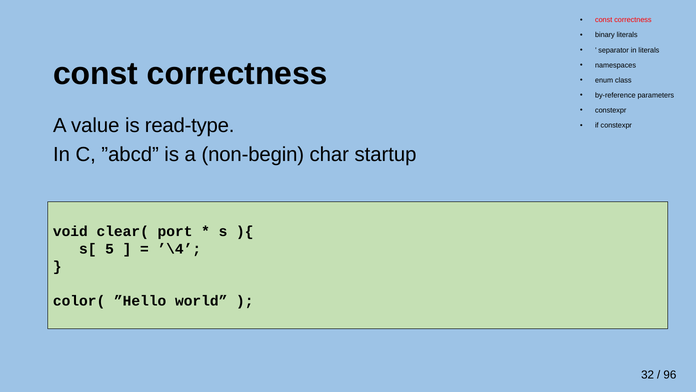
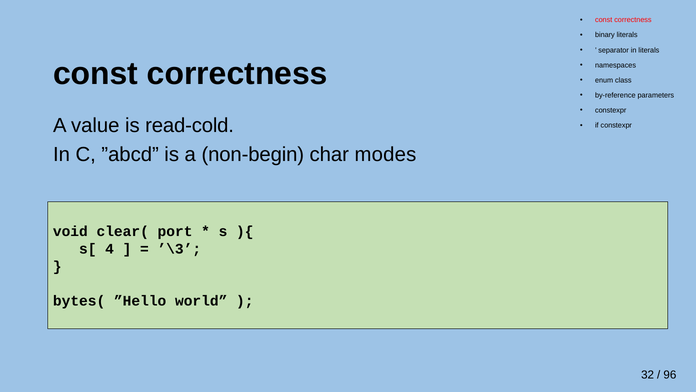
read-type: read-type -> read-cold (190, 125)
startup: startup -> modes (385, 154)
5: 5 -> 4 (110, 249)
’\4: ’\4 -> ’\3 (179, 249)
color(: color( -> bytes( (79, 301)
